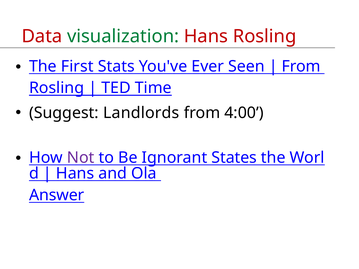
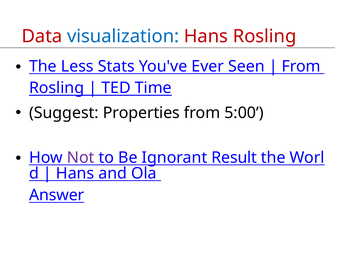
visualization colour: green -> blue (123, 36)
First: First -> Less (77, 66)
Landlords: Landlords -> Properties (141, 113)
4:00: 4:00 -> 5:00 (244, 113)
States: States -> Result (234, 158)
